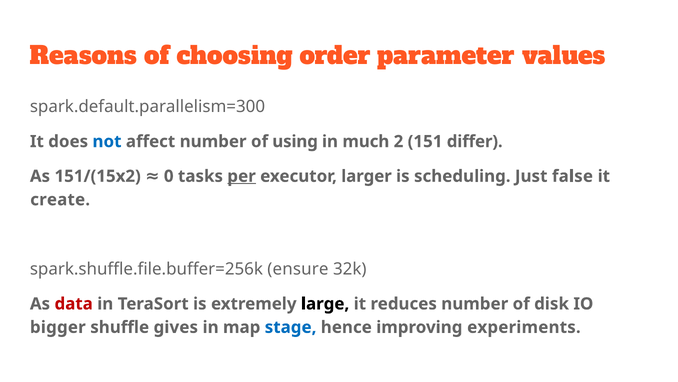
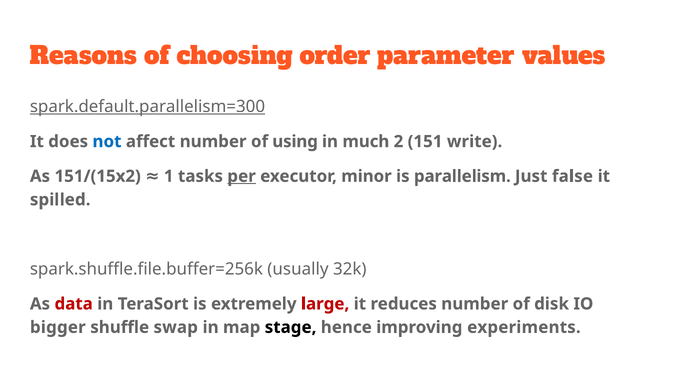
spark.default.parallelism=300 underline: none -> present (147, 107)
differ: differ -> write (475, 141)
0: 0 -> 1 (169, 176)
larger: larger -> minor (366, 176)
scheduling: scheduling -> parallelism (462, 176)
create: create -> spilled (60, 199)
ensure: ensure -> usually (298, 269)
large colour: black -> red (325, 303)
gives: gives -> swap (176, 327)
stage colour: blue -> black (291, 327)
